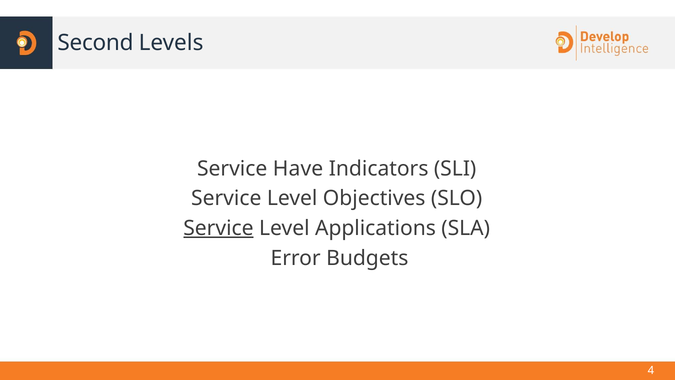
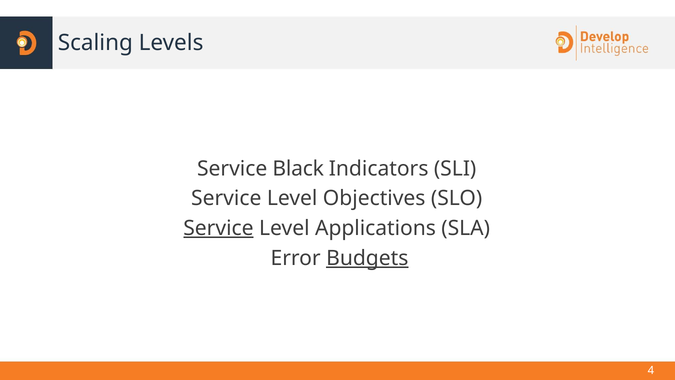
Second: Second -> Scaling (95, 43)
Have: Have -> Black (298, 168)
Budgets underline: none -> present (367, 258)
